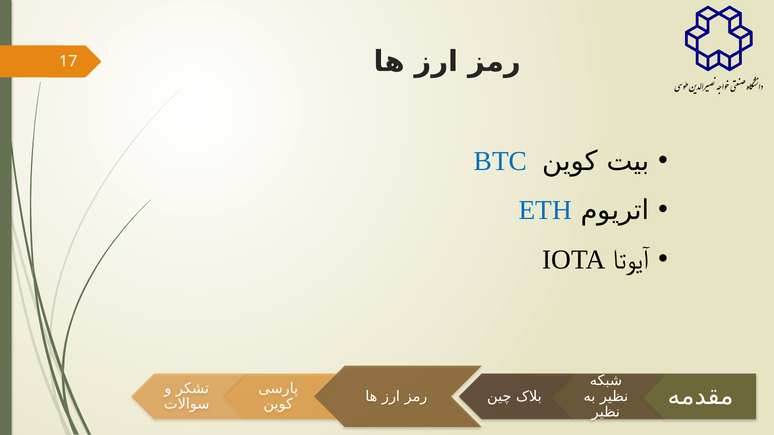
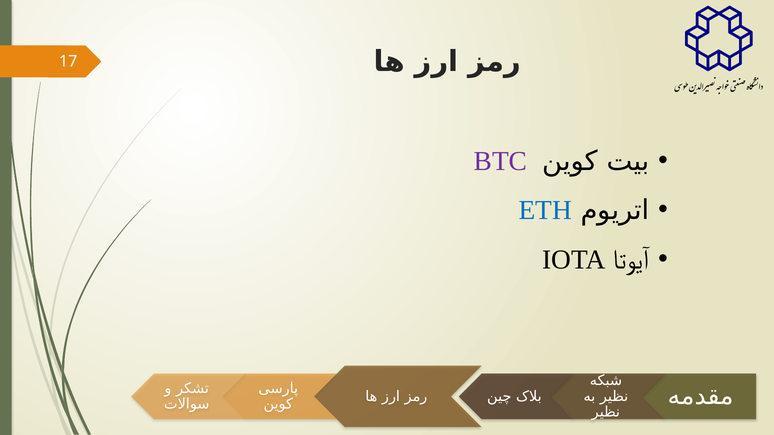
BTC colour: blue -> purple (500, 161)
